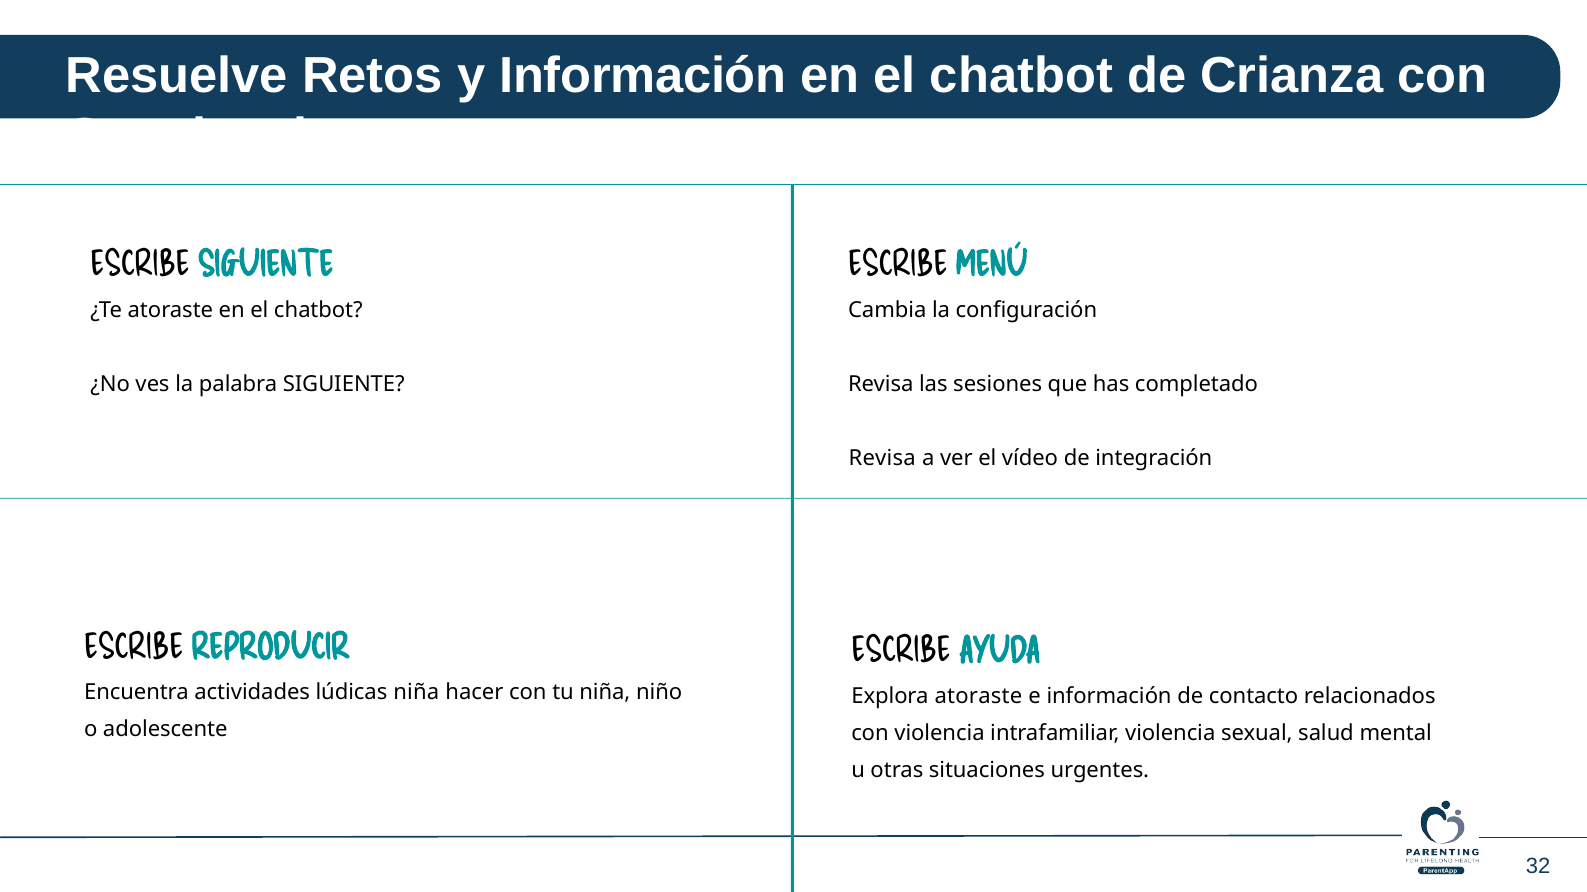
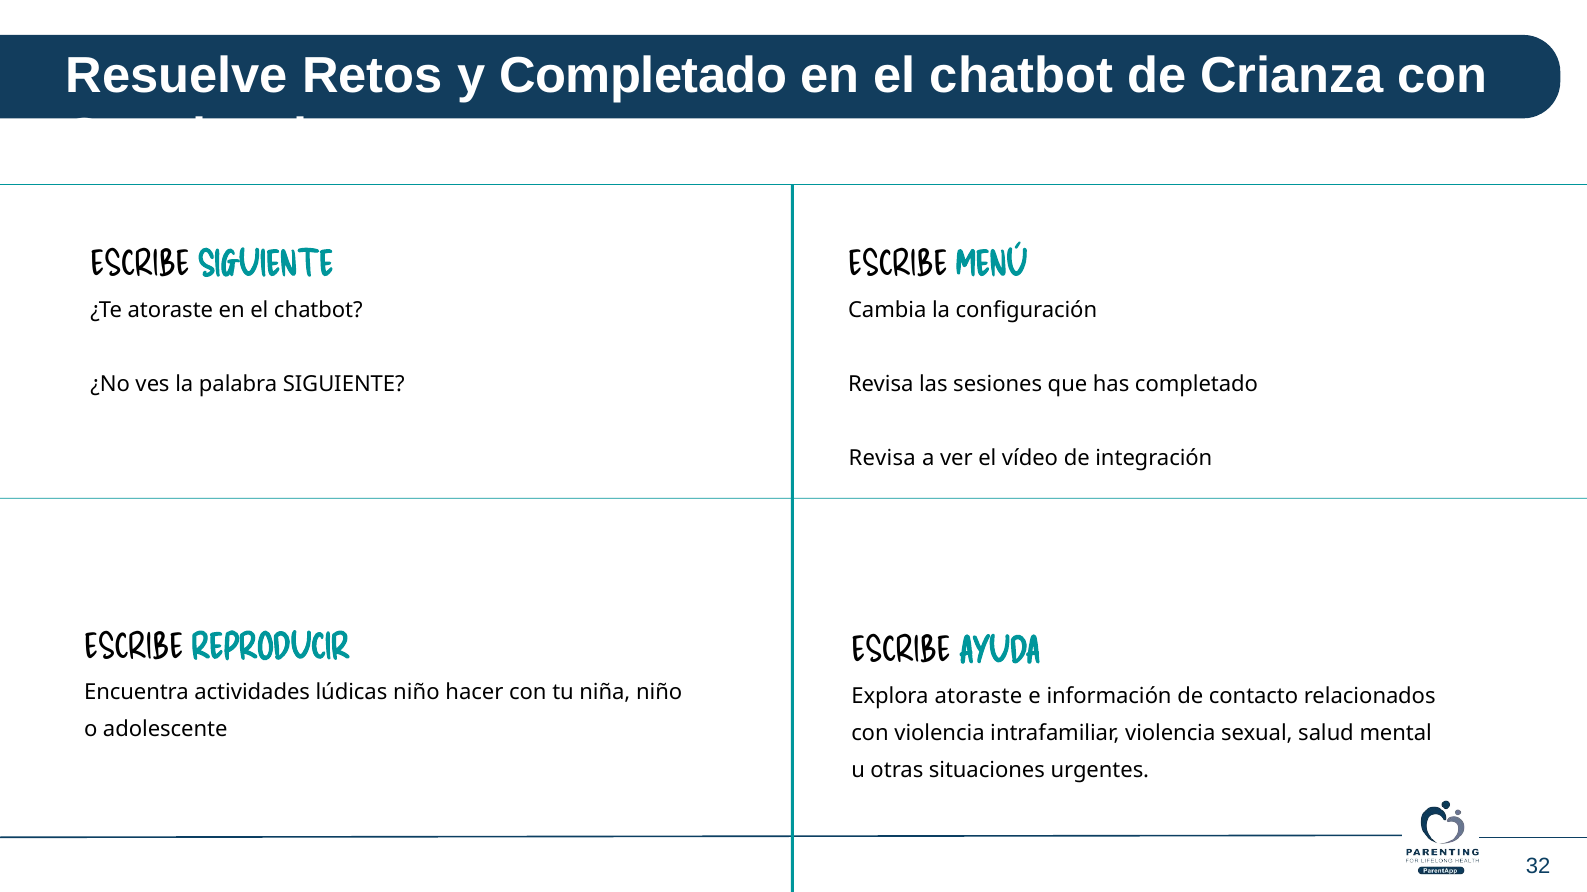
y Información: Información -> Completado (643, 76)
lúdicas niña: niña -> niño (416, 693)
